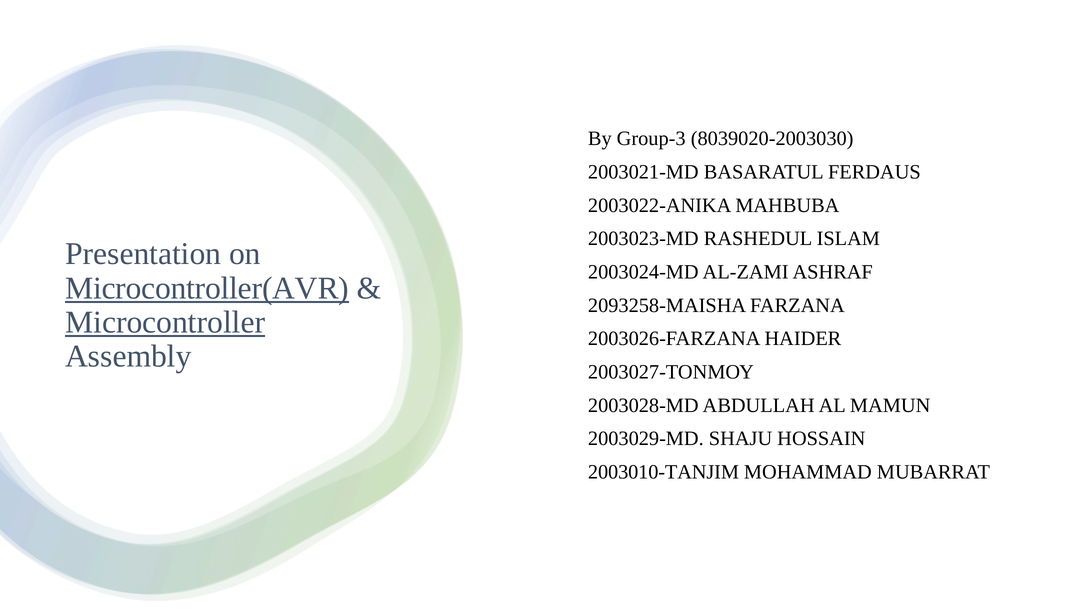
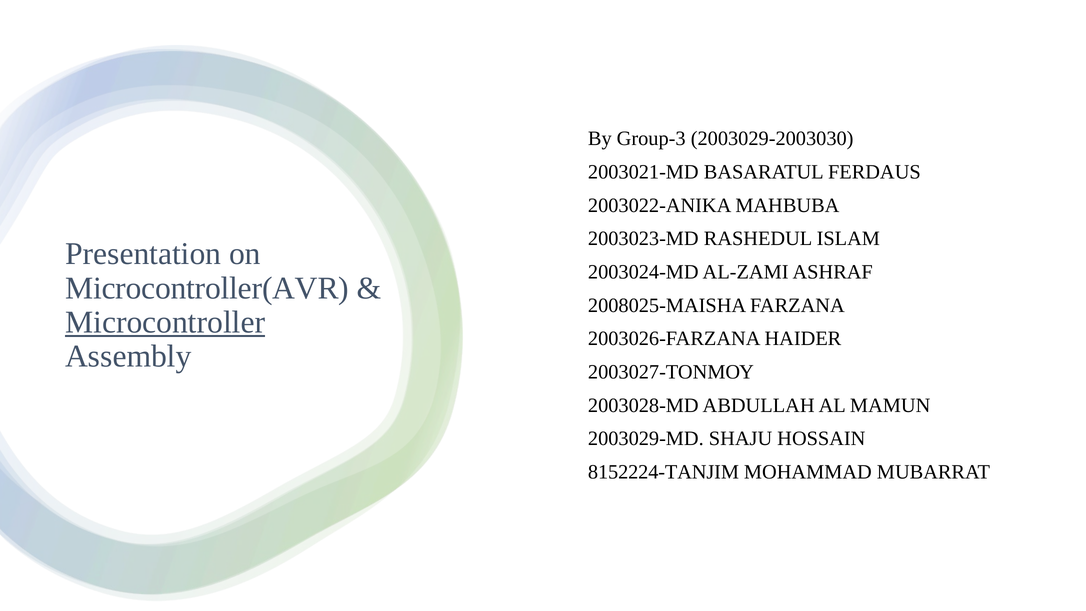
8039020-2003030: 8039020-2003030 -> 2003029-2003030 (772, 139)
Microcontroller(AVR underline: present -> none (207, 288)
2093258-MAISHA: 2093258-MAISHA -> 2008025-MAISHA (667, 305)
2003010-TANJIM: 2003010-TANJIM -> 8152224-TANJIM (663, 472)
